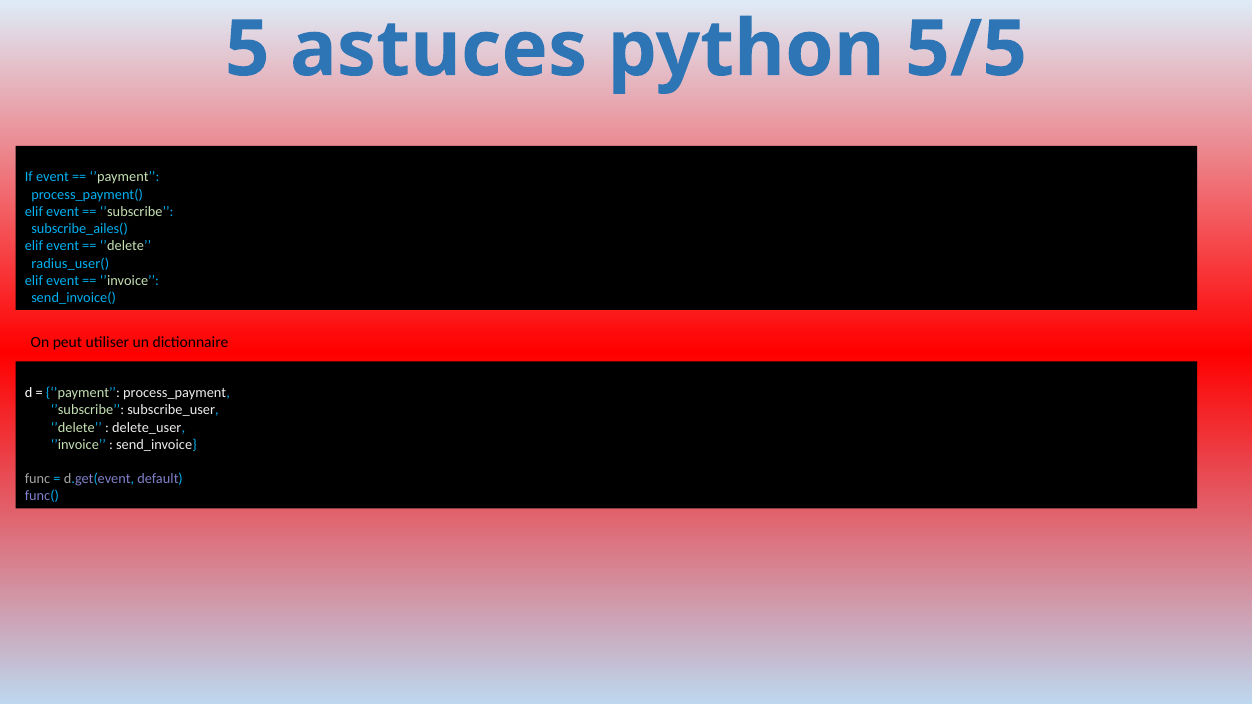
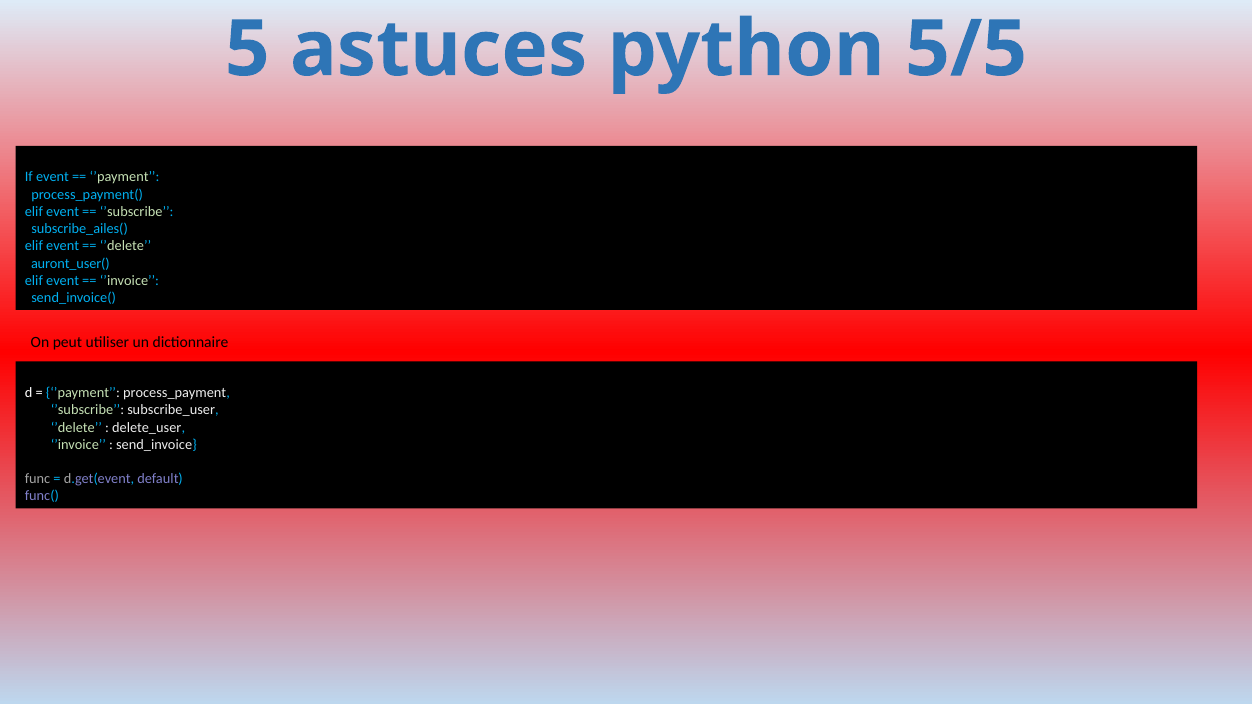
radius_user(: radius_user( -> auront_user( (70, 263)
